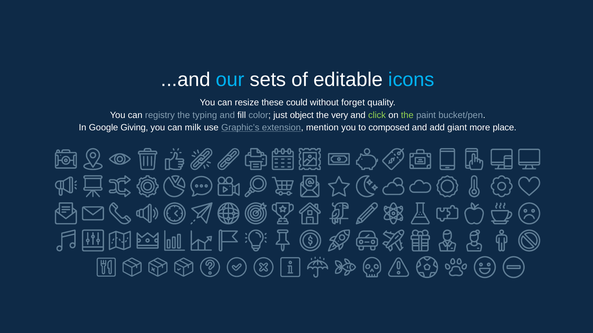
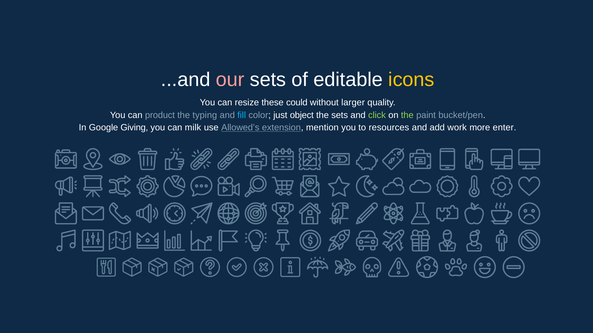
our colour: light blue -> pink (230, 80)
icons colour: light blue -> yellow (411, 80)
forget: forget -> larger (353, 103)
registry: registry -> product (160, 115)
fill colour: white -> light blue (242, 115)
the very: very -> sets (340, 115)
Graphic’s: Graphic’s -> Allowed’s (240, 128)
composed: composed -> resources (389, 128)
giant: giant -> work (457, 128)
place: place -> enter (505, 128)
